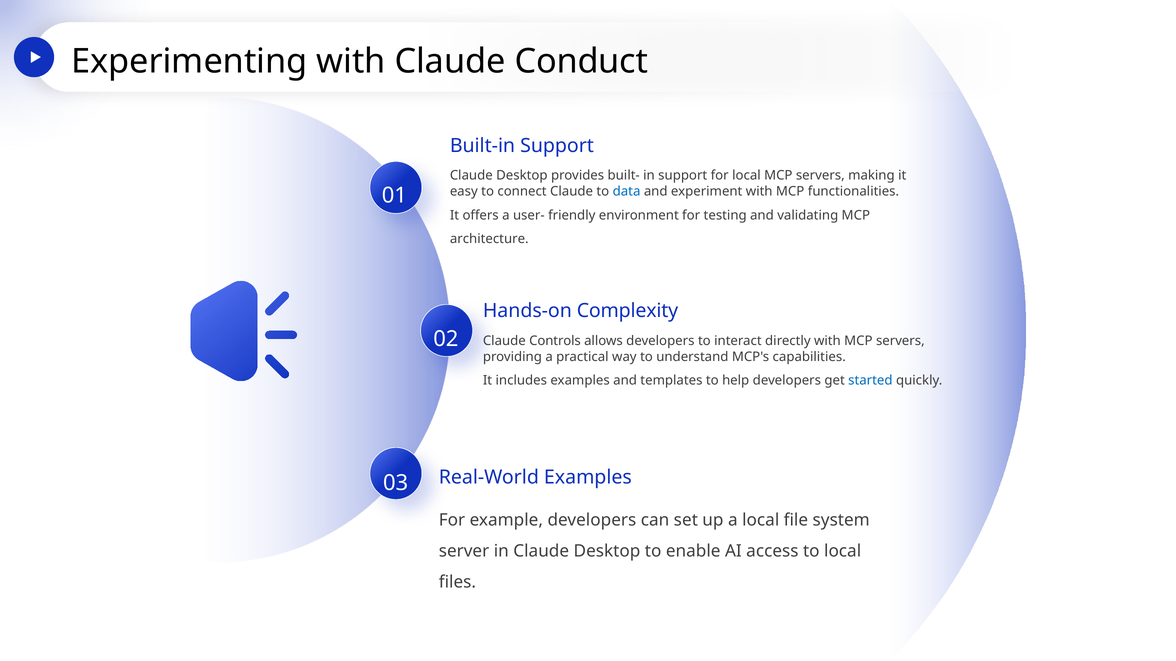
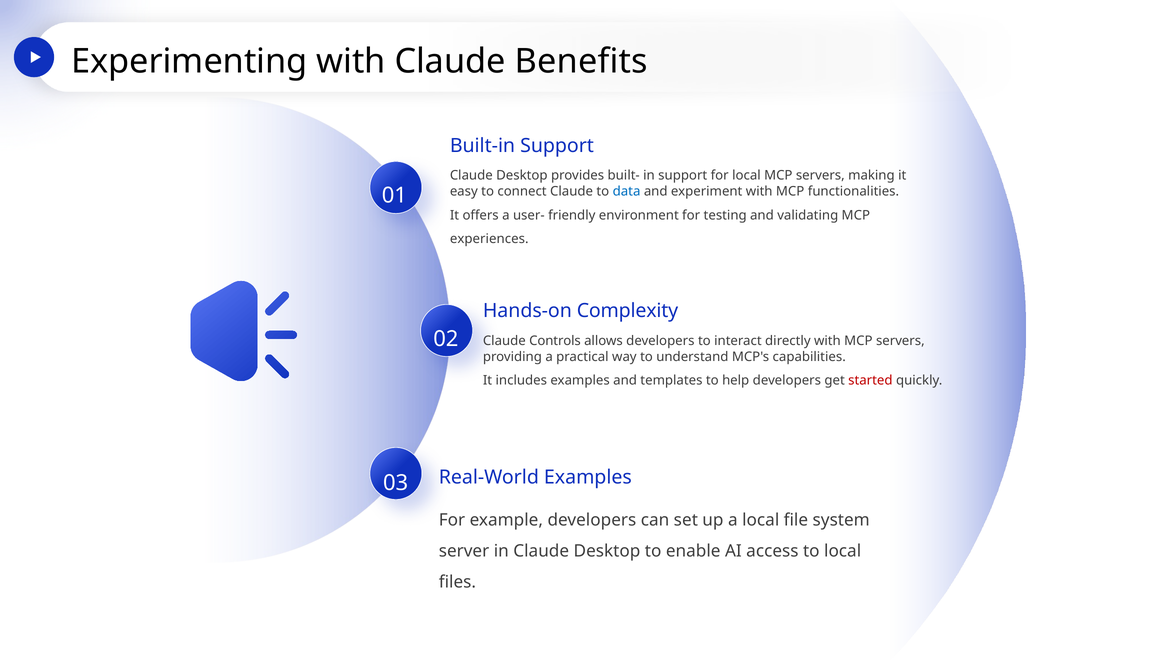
Conduct: Conduct -> Benefits (581, 62)
architecture: architecture -> experiences (489, 239)
started colour: blue -> red (870, 381)
